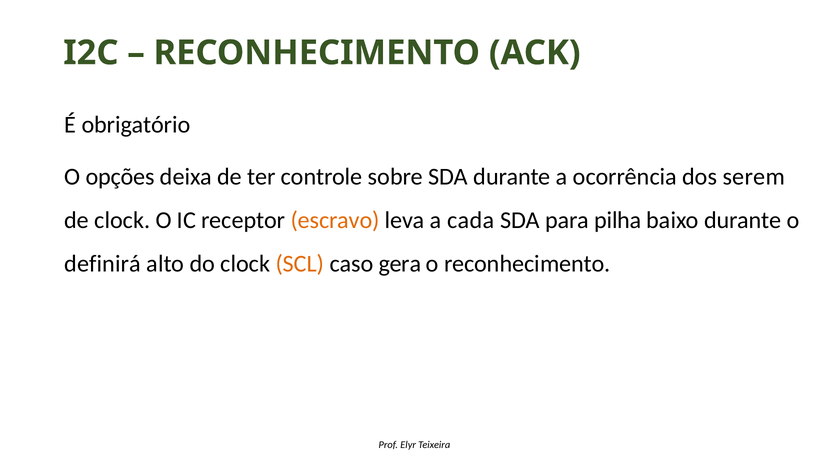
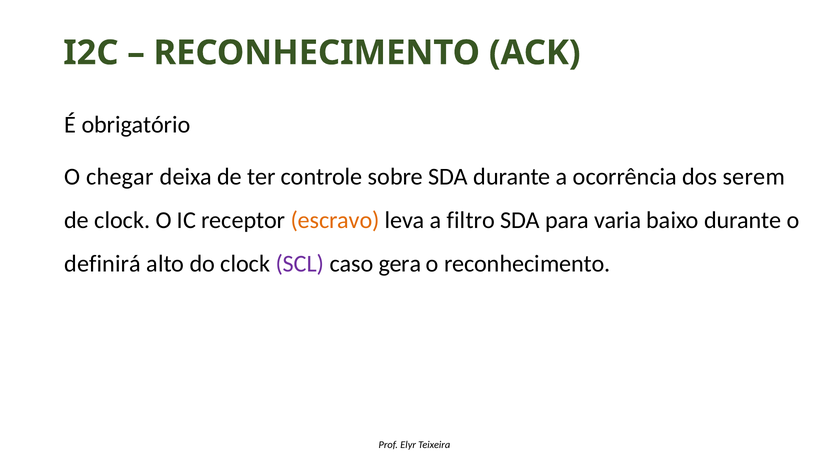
opções: opções -> chegar (120, 177)
cada: cada -> filtro (471, 221)
pilha: pilha -> varia (618, 221)
SCL colour: orange -> purple (300, 264)
